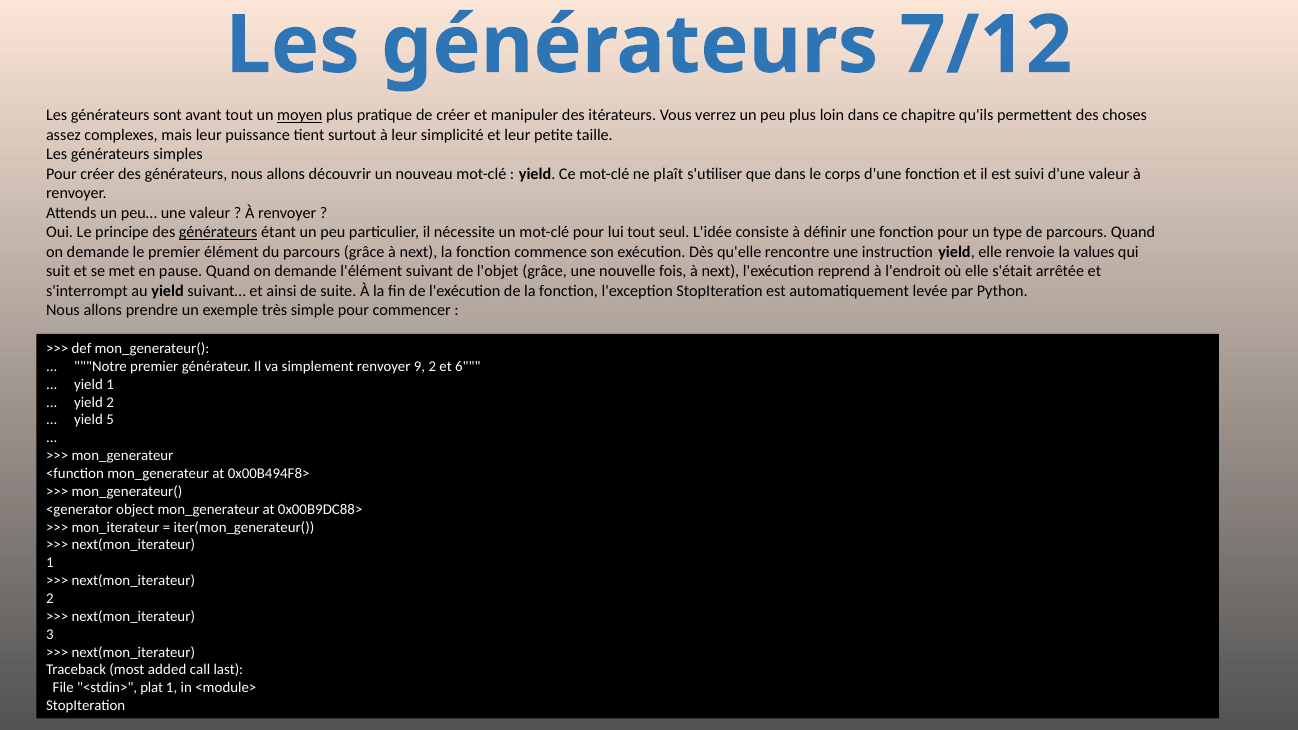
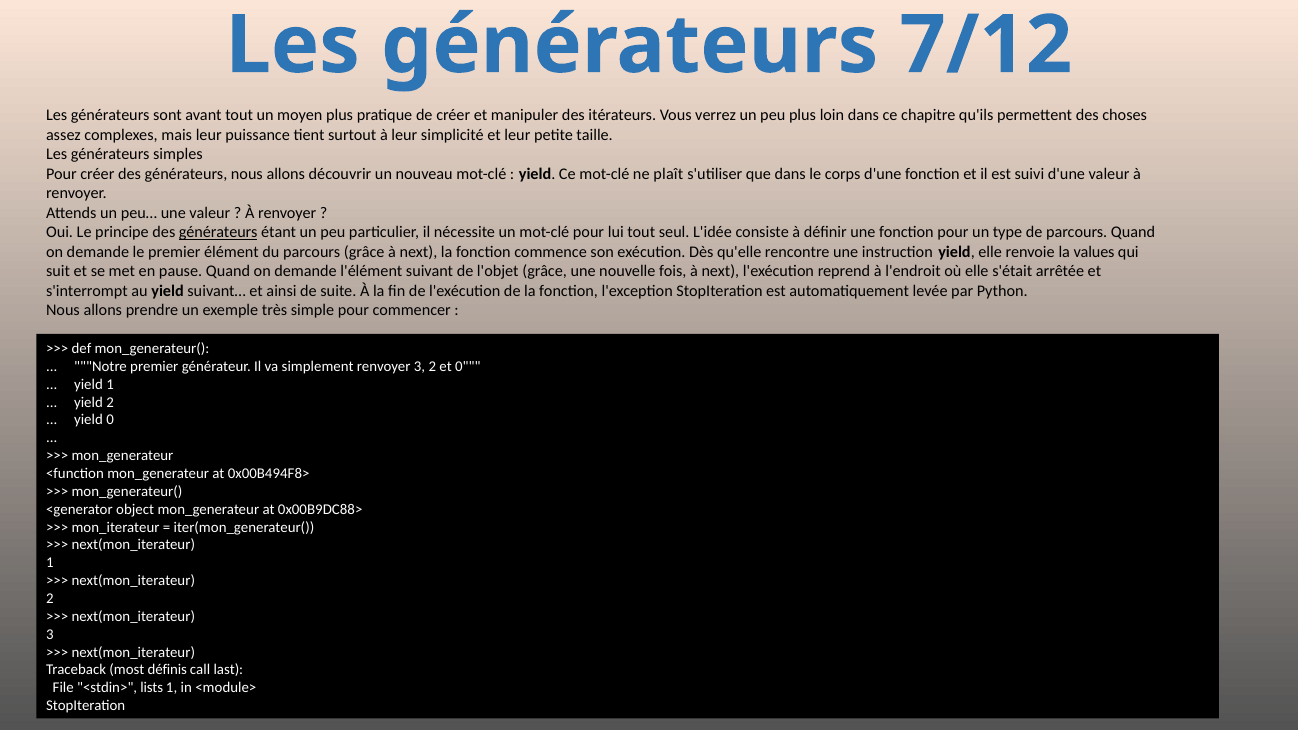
moyen underline: present -> none (300, 116)
renvoyer 9: 9 -> 3 (419, 367)
et 6: 6 -> 0 (468, 367)
yield 5: 5 -> 0 (110, 420)
added: added -> définis (167, 670)
plat: plat -> lists (152, 688)
